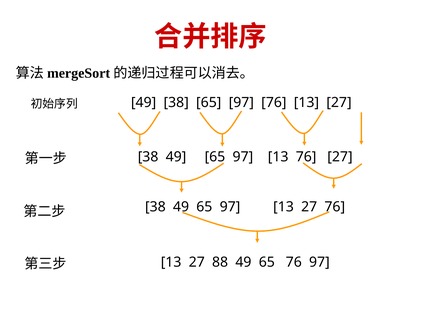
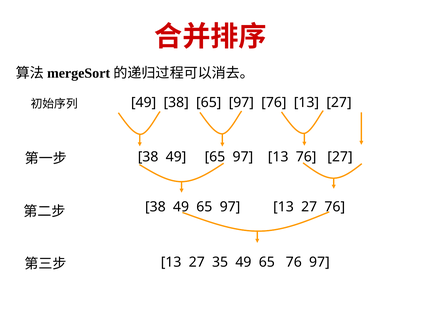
88: 88 -> 35 (220, 262)
